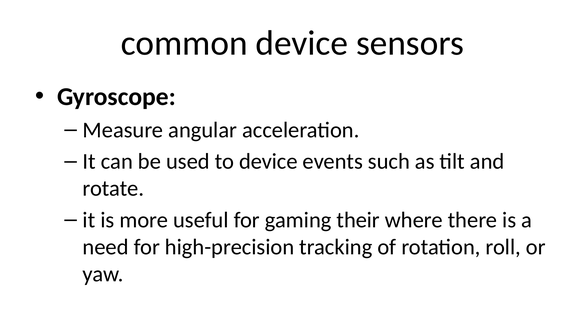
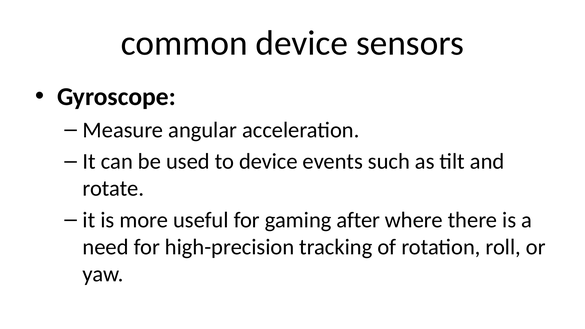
their: their -> after (358, 220)
